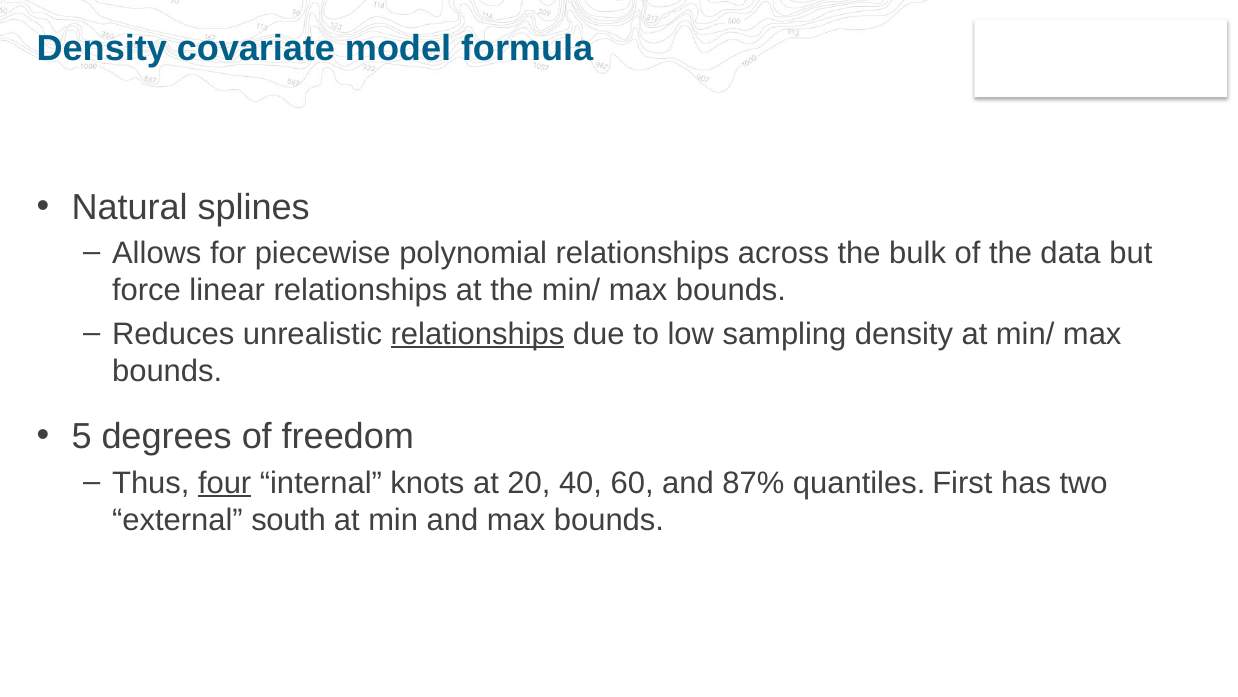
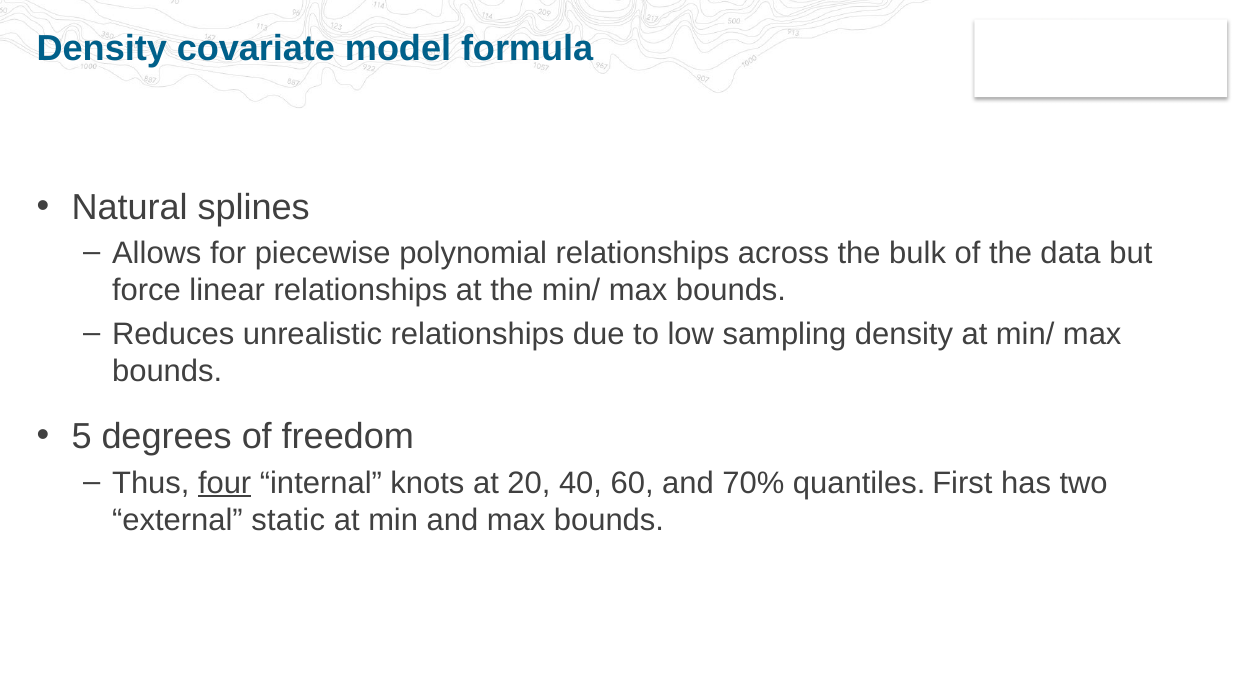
relationships underline: present -> none (477, 334)
87%: 87% -> 70% (753, 483)
south: south -> static (288, 520)
